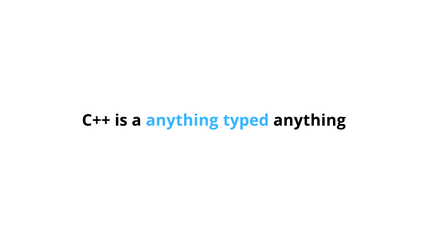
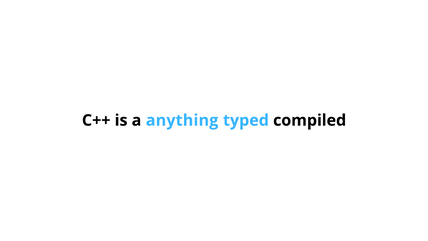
typed anything: anything -> compiled (310, 120)
